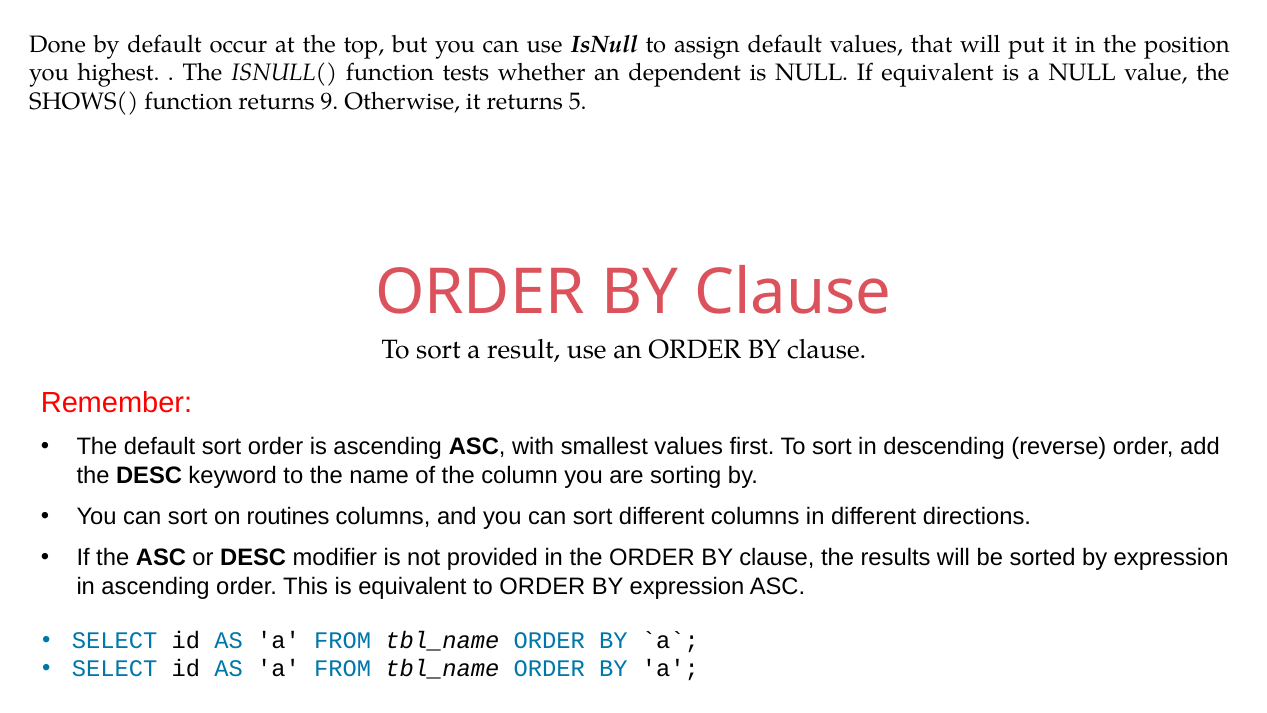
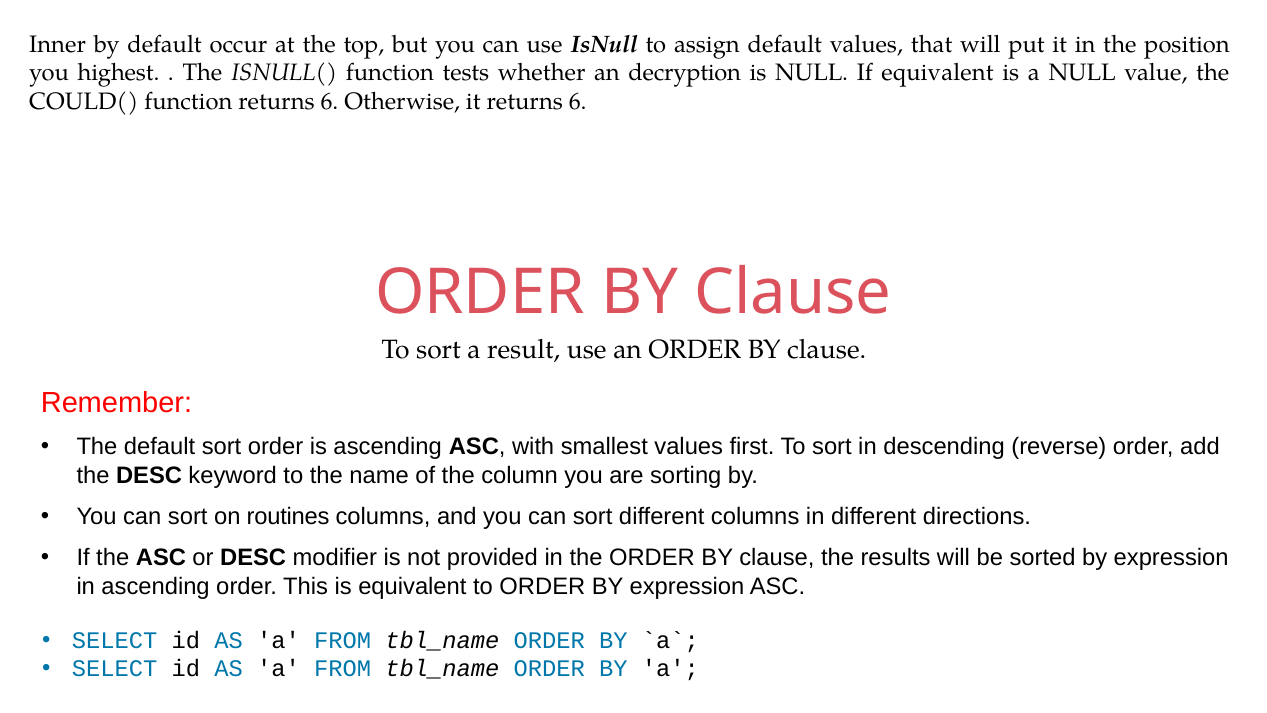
Done: Done -> Inner (58, 44)
dependent: dependent -> decryption (685, 73)
SHOWS(: SHOWS( -> COULD( (84, 101)
function returns 9: 9 -> 6 (330, 101)
it returns 5: 5 -> 6 (578, 101)
